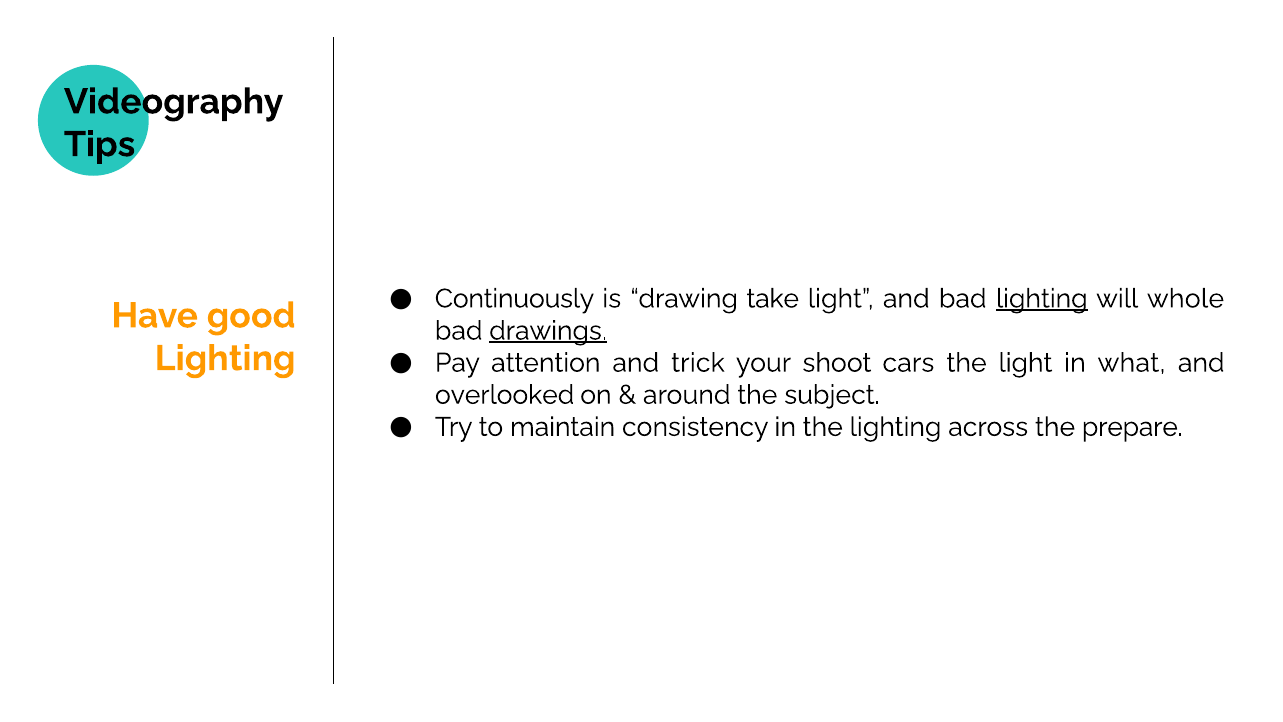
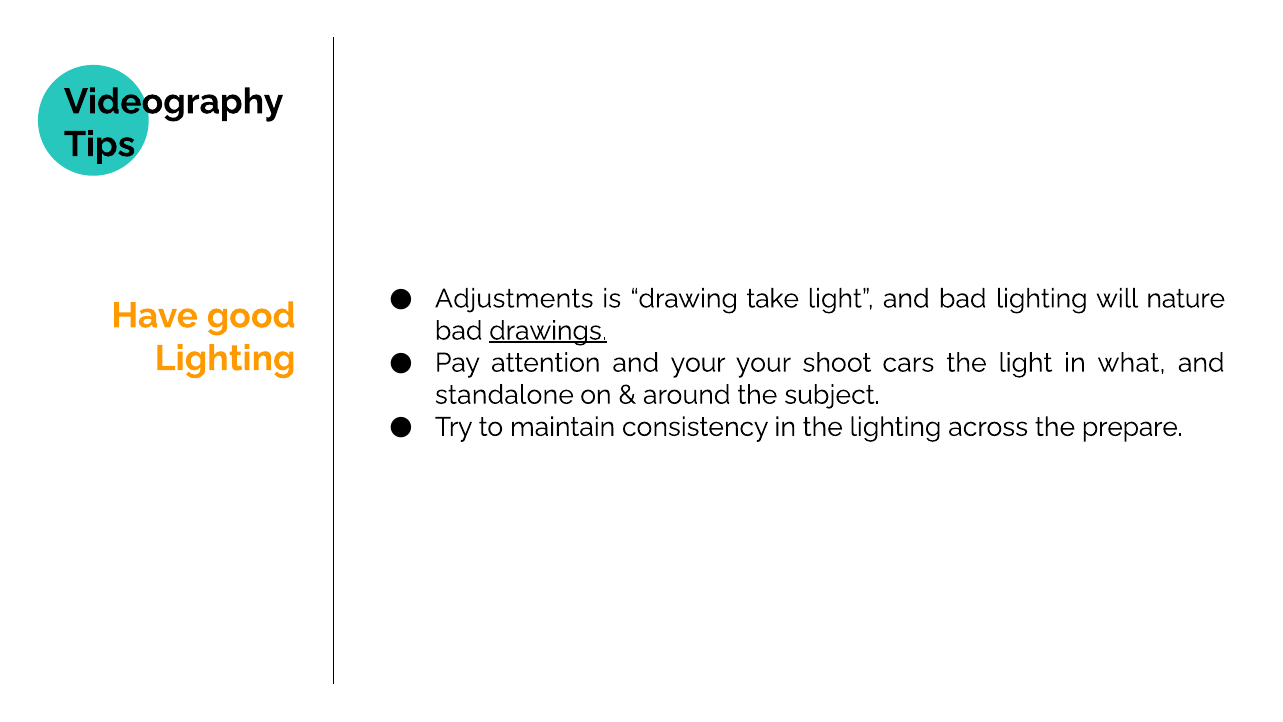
Continuously: Continuously -> Adjustments (514, 299)
lighting underline: present -> none (1042, 299)
whole: whole -> nature (1186, 299)
and trick: trick -> your (698, 363)
overlooked: overlooked -> standalone (504, 395)
